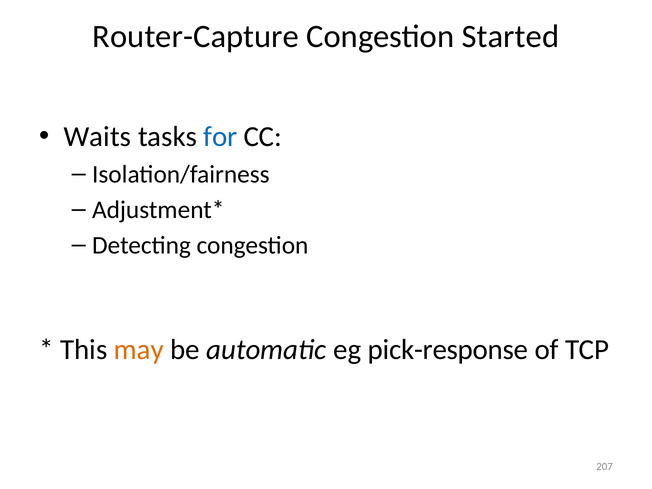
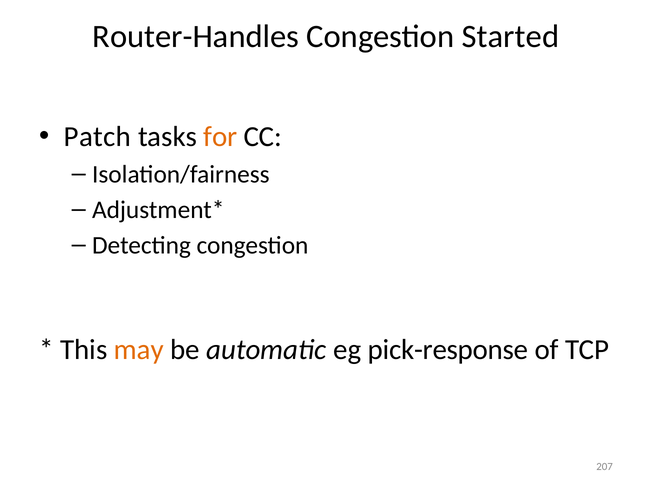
Router-Capture: Router-Capture -> Router-Handles (196, 37)
Waits: Waits -> Patch (97, 137)
for colour: blue -> orange (220, 137)
